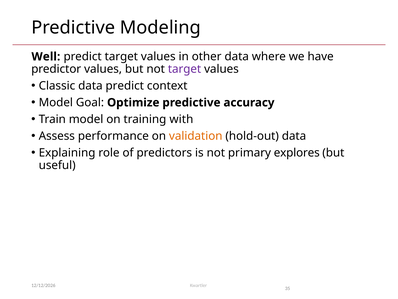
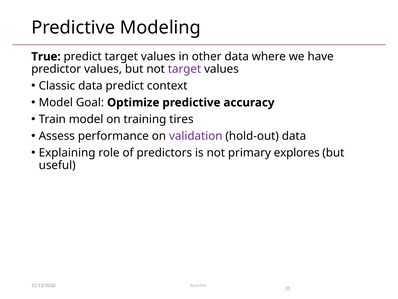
Well: Well -> True (46, 57)
with: with -> tires (181, 119)
validation colour: orange -> purple (196, 136)
